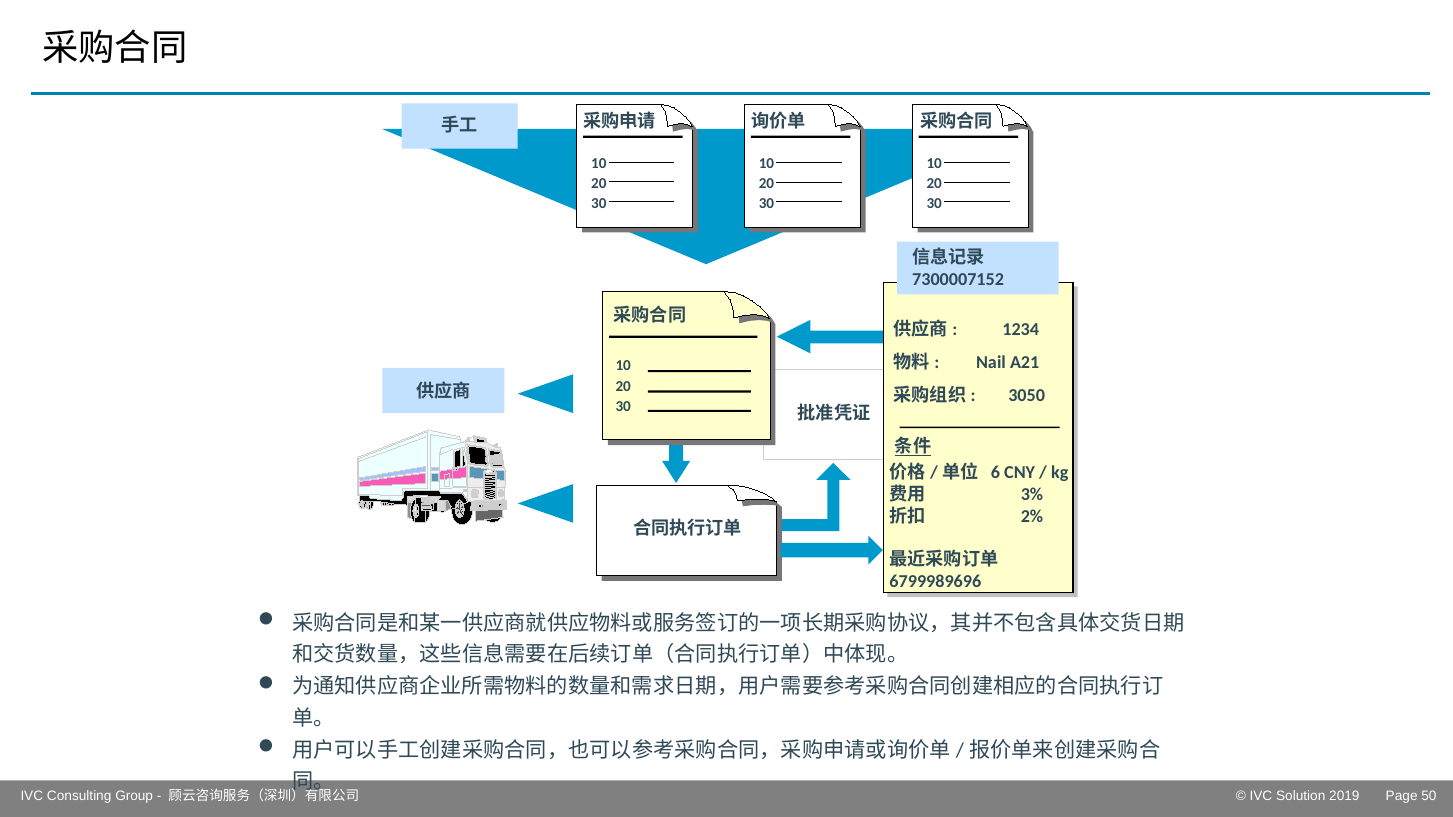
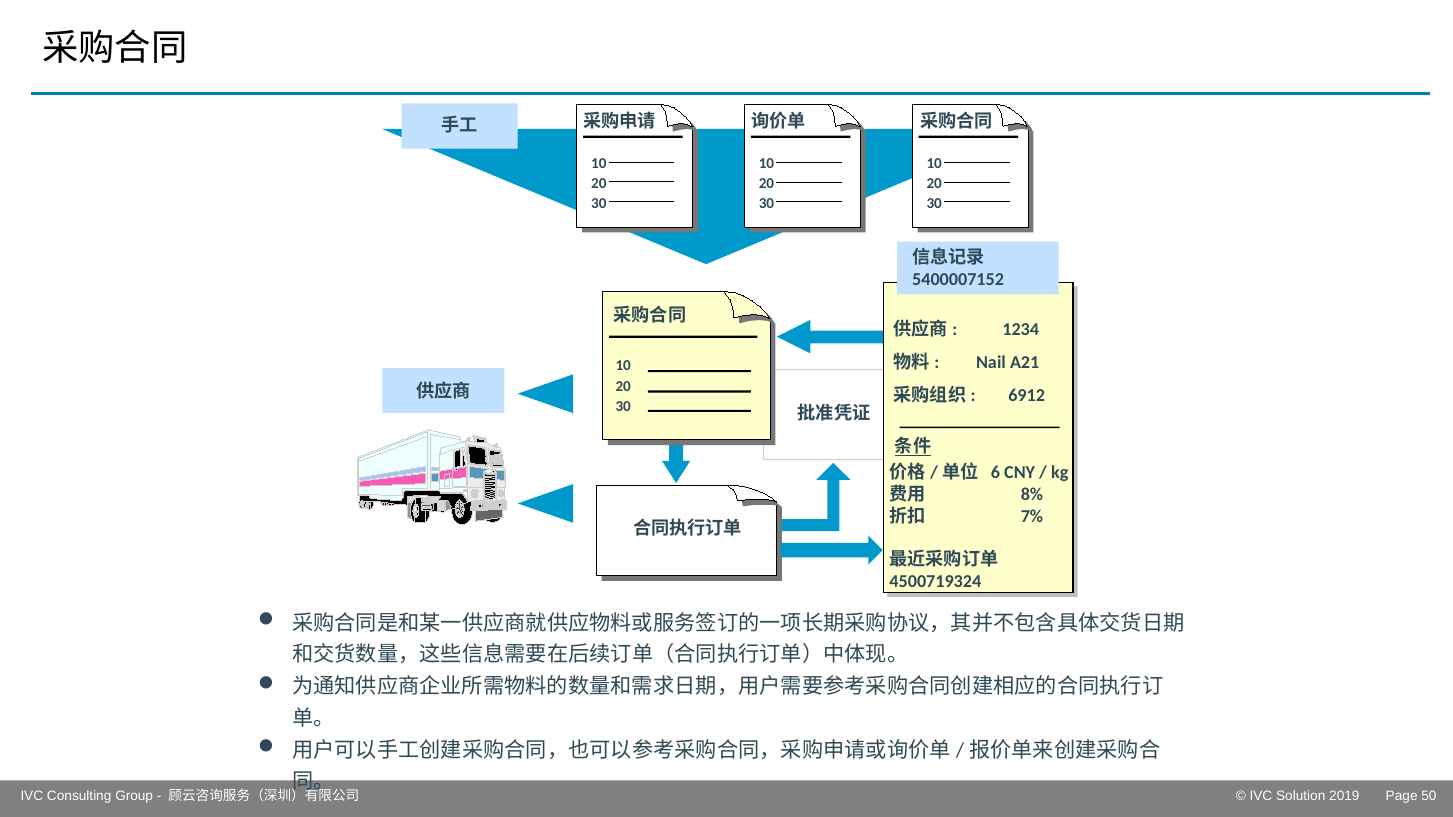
7300007152: 7300007152 -> 5400007152 (958, 280)
3050: 3050 -> 6912 (1027, 395)
3%: 3% -> 8% (1032, 494)
2%: 2% -> 7% (1032, 516)
6799989696: 6799989696 -> 4500719324 (935, 582)
